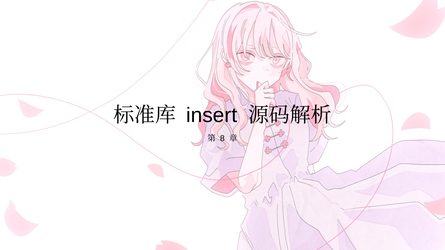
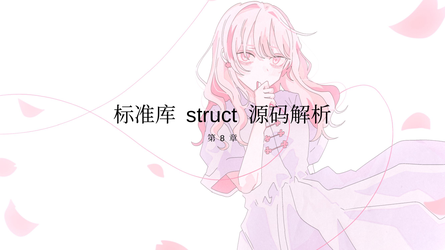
insert: insert -> struct (212, 115)
